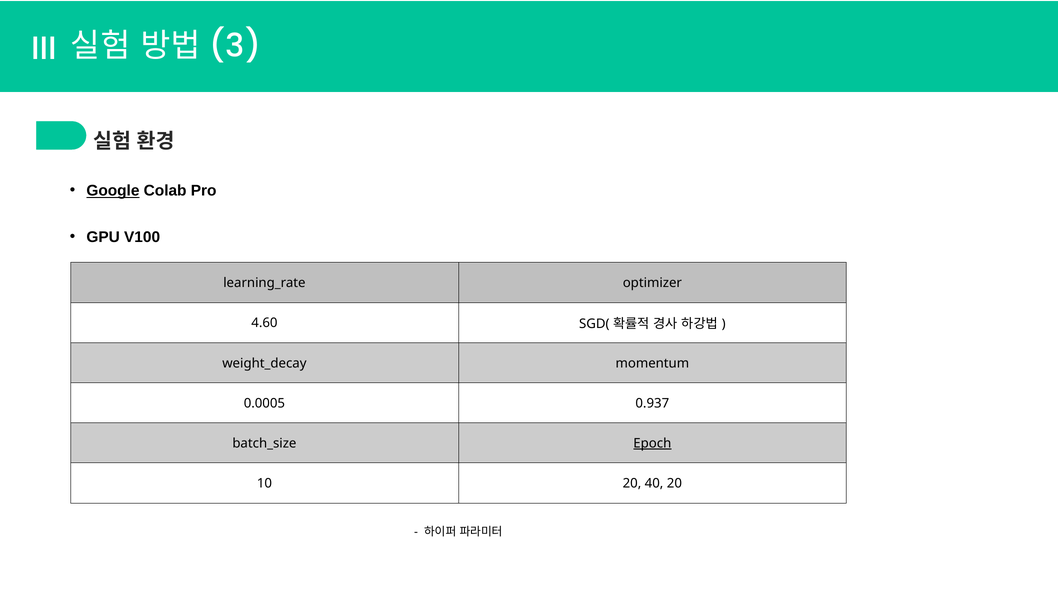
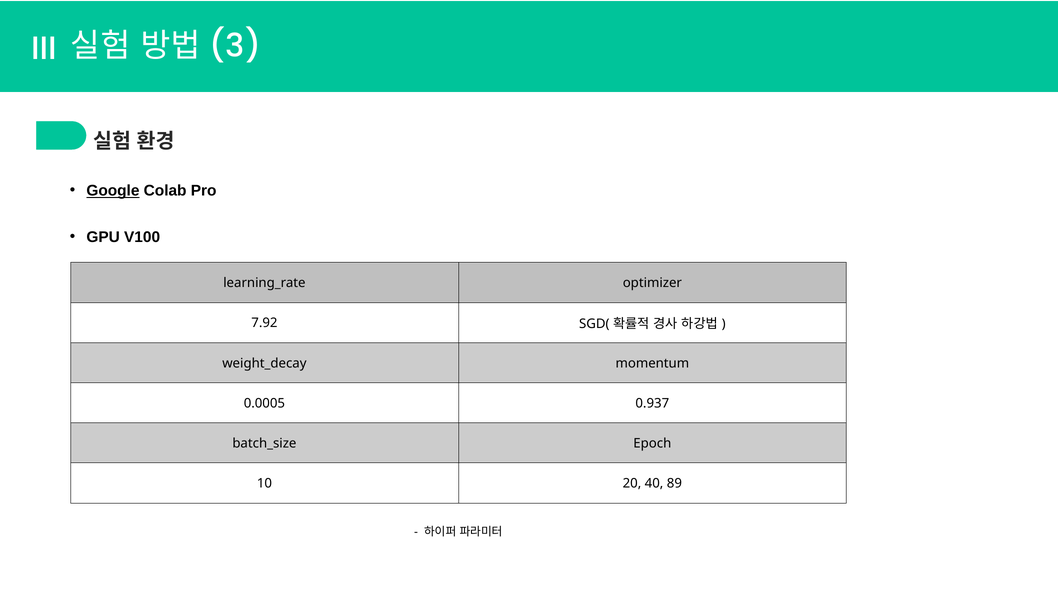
4.60: 4.60 -> 7.92 (264, 323)
Epoch underline: present -> none (652, 444)
40 20: 20 -> 89 (674, 484)
